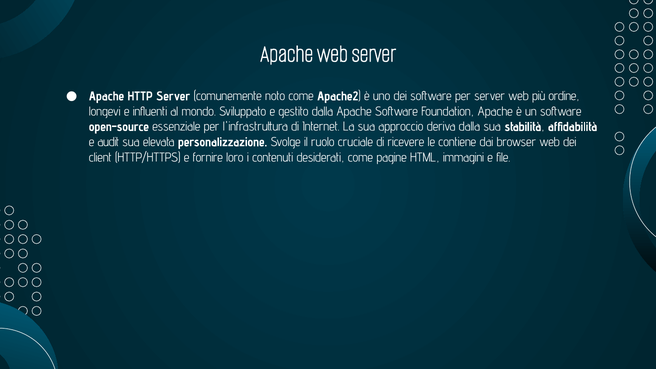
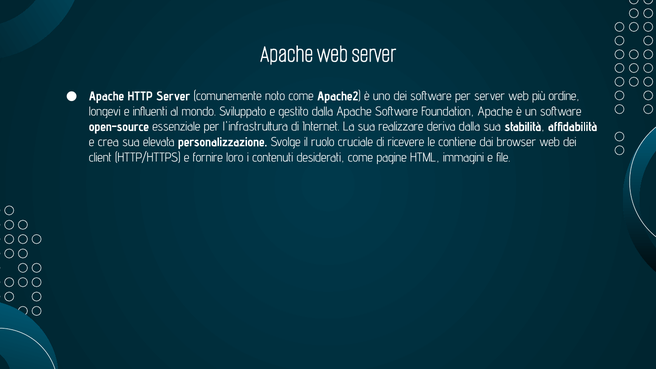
approccio: approccio -> realizzare (401, 127)
audit: audit -> crea (108, 142)
